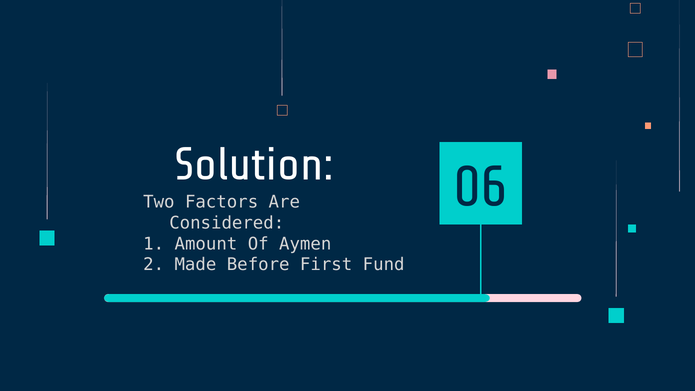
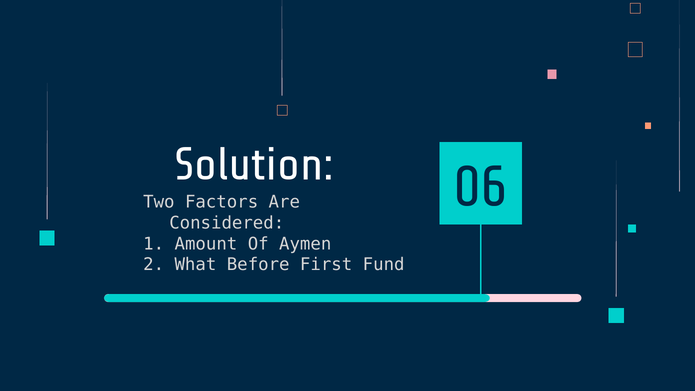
Made: Made -> What (195, 265)
